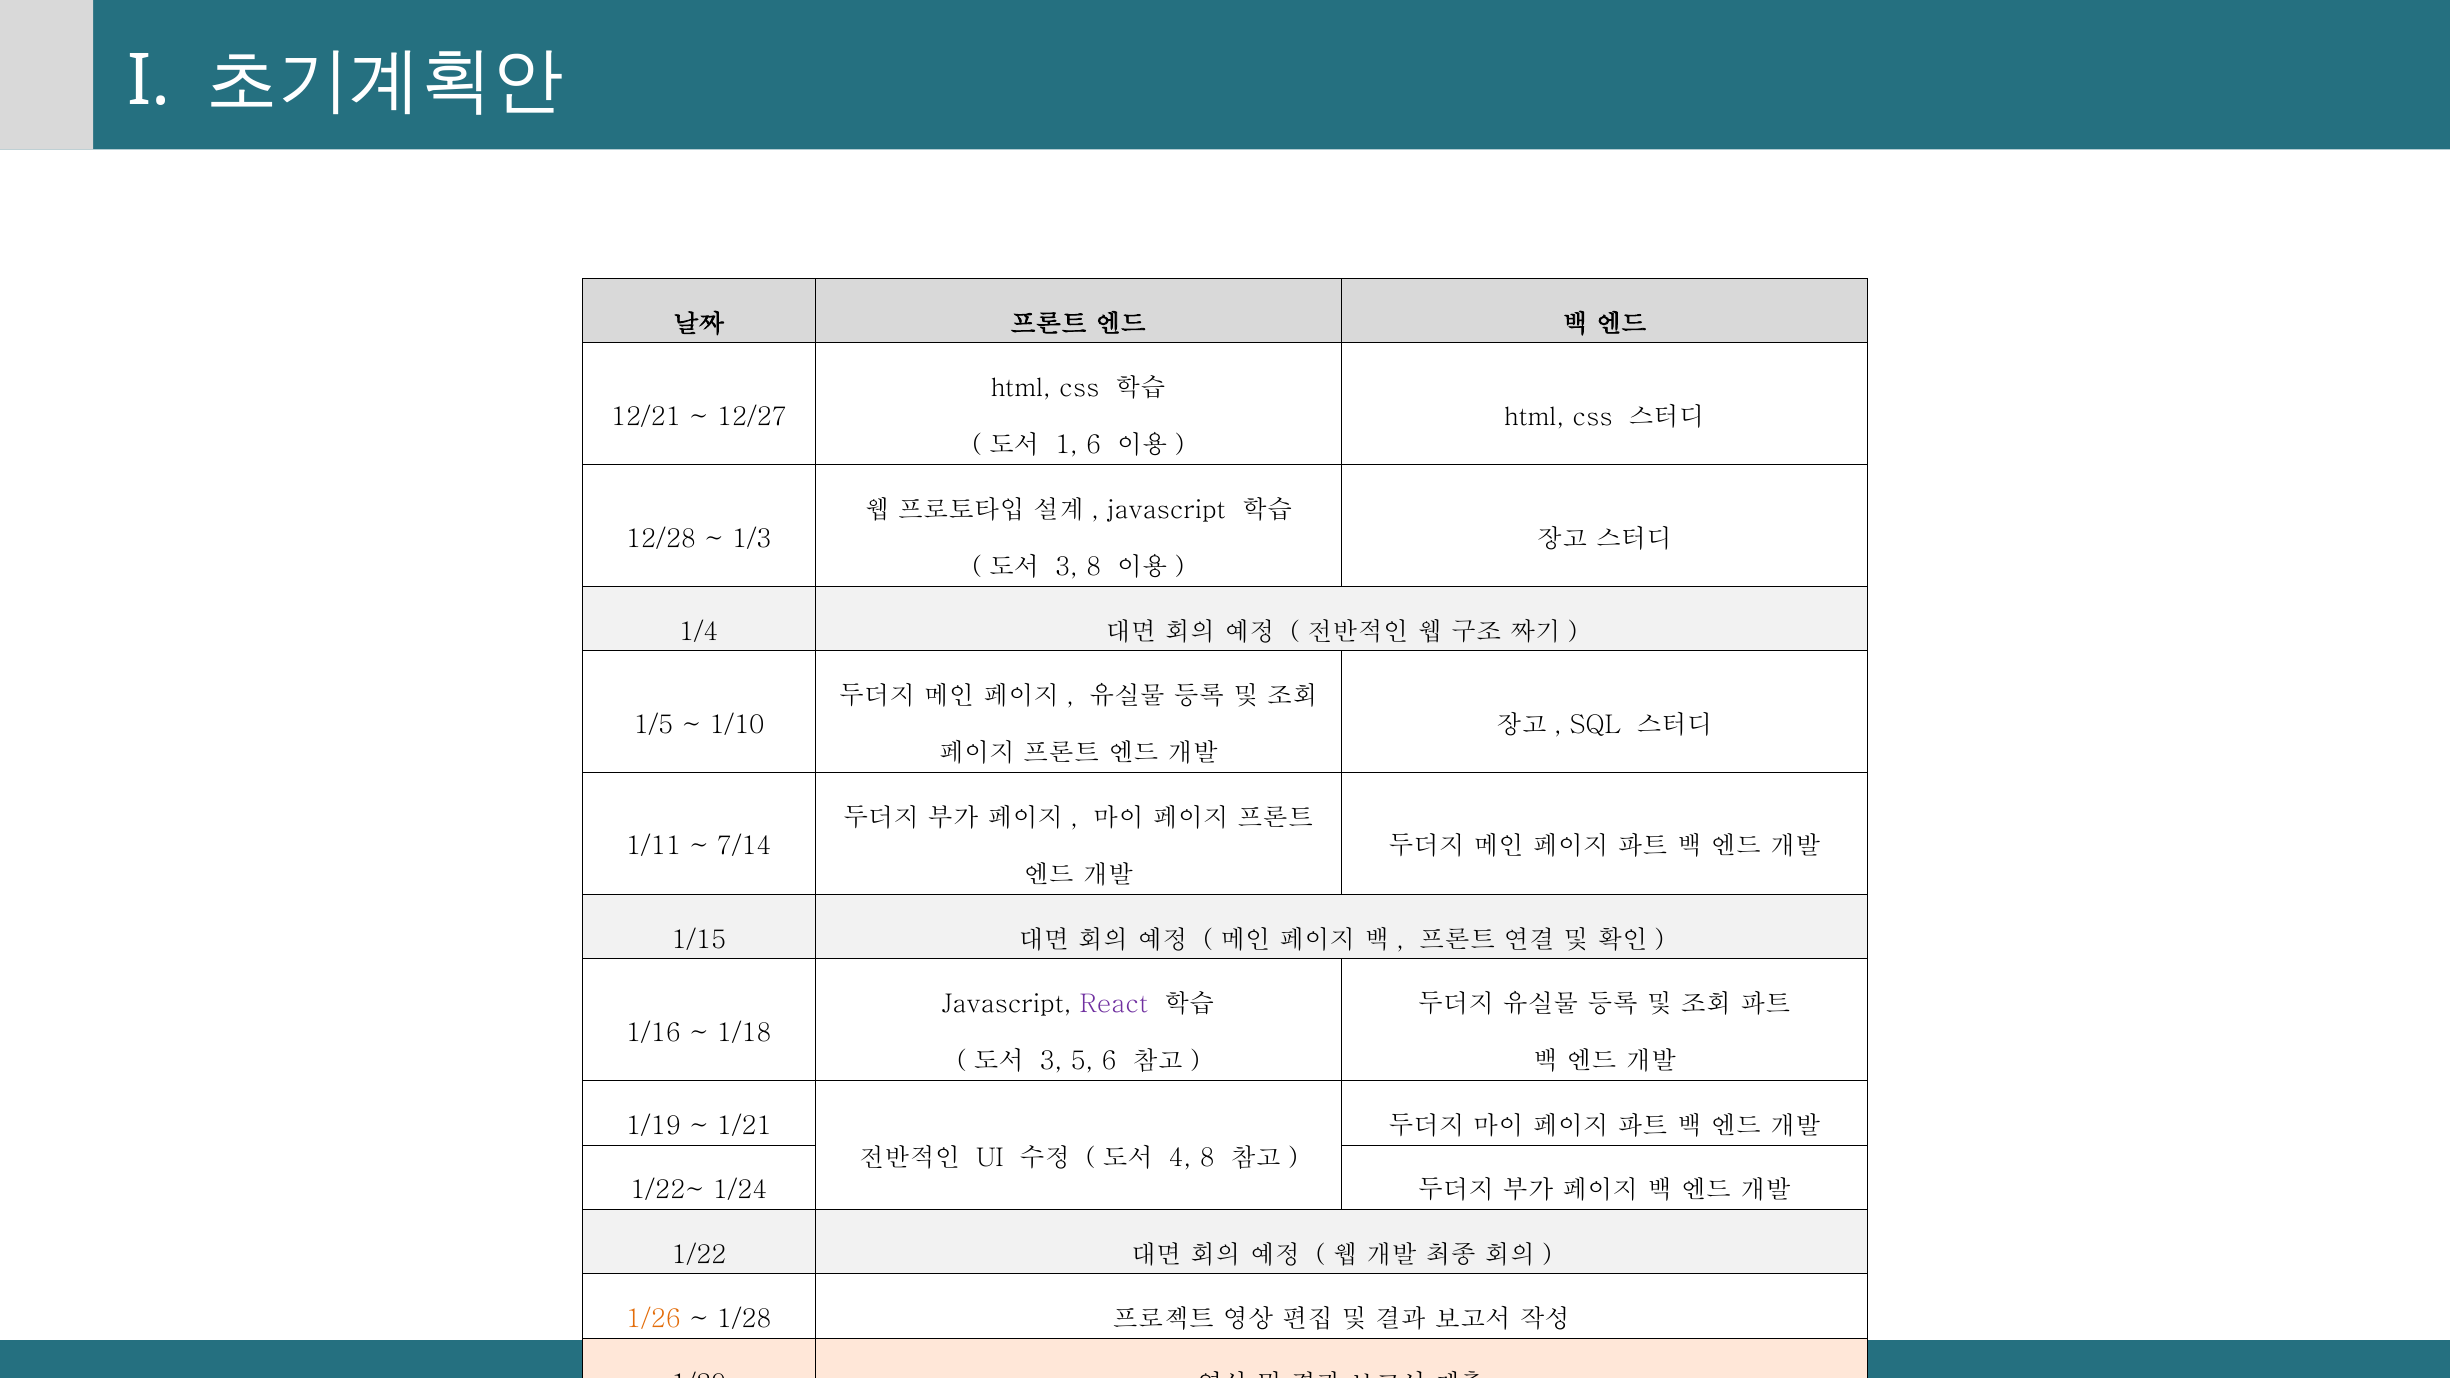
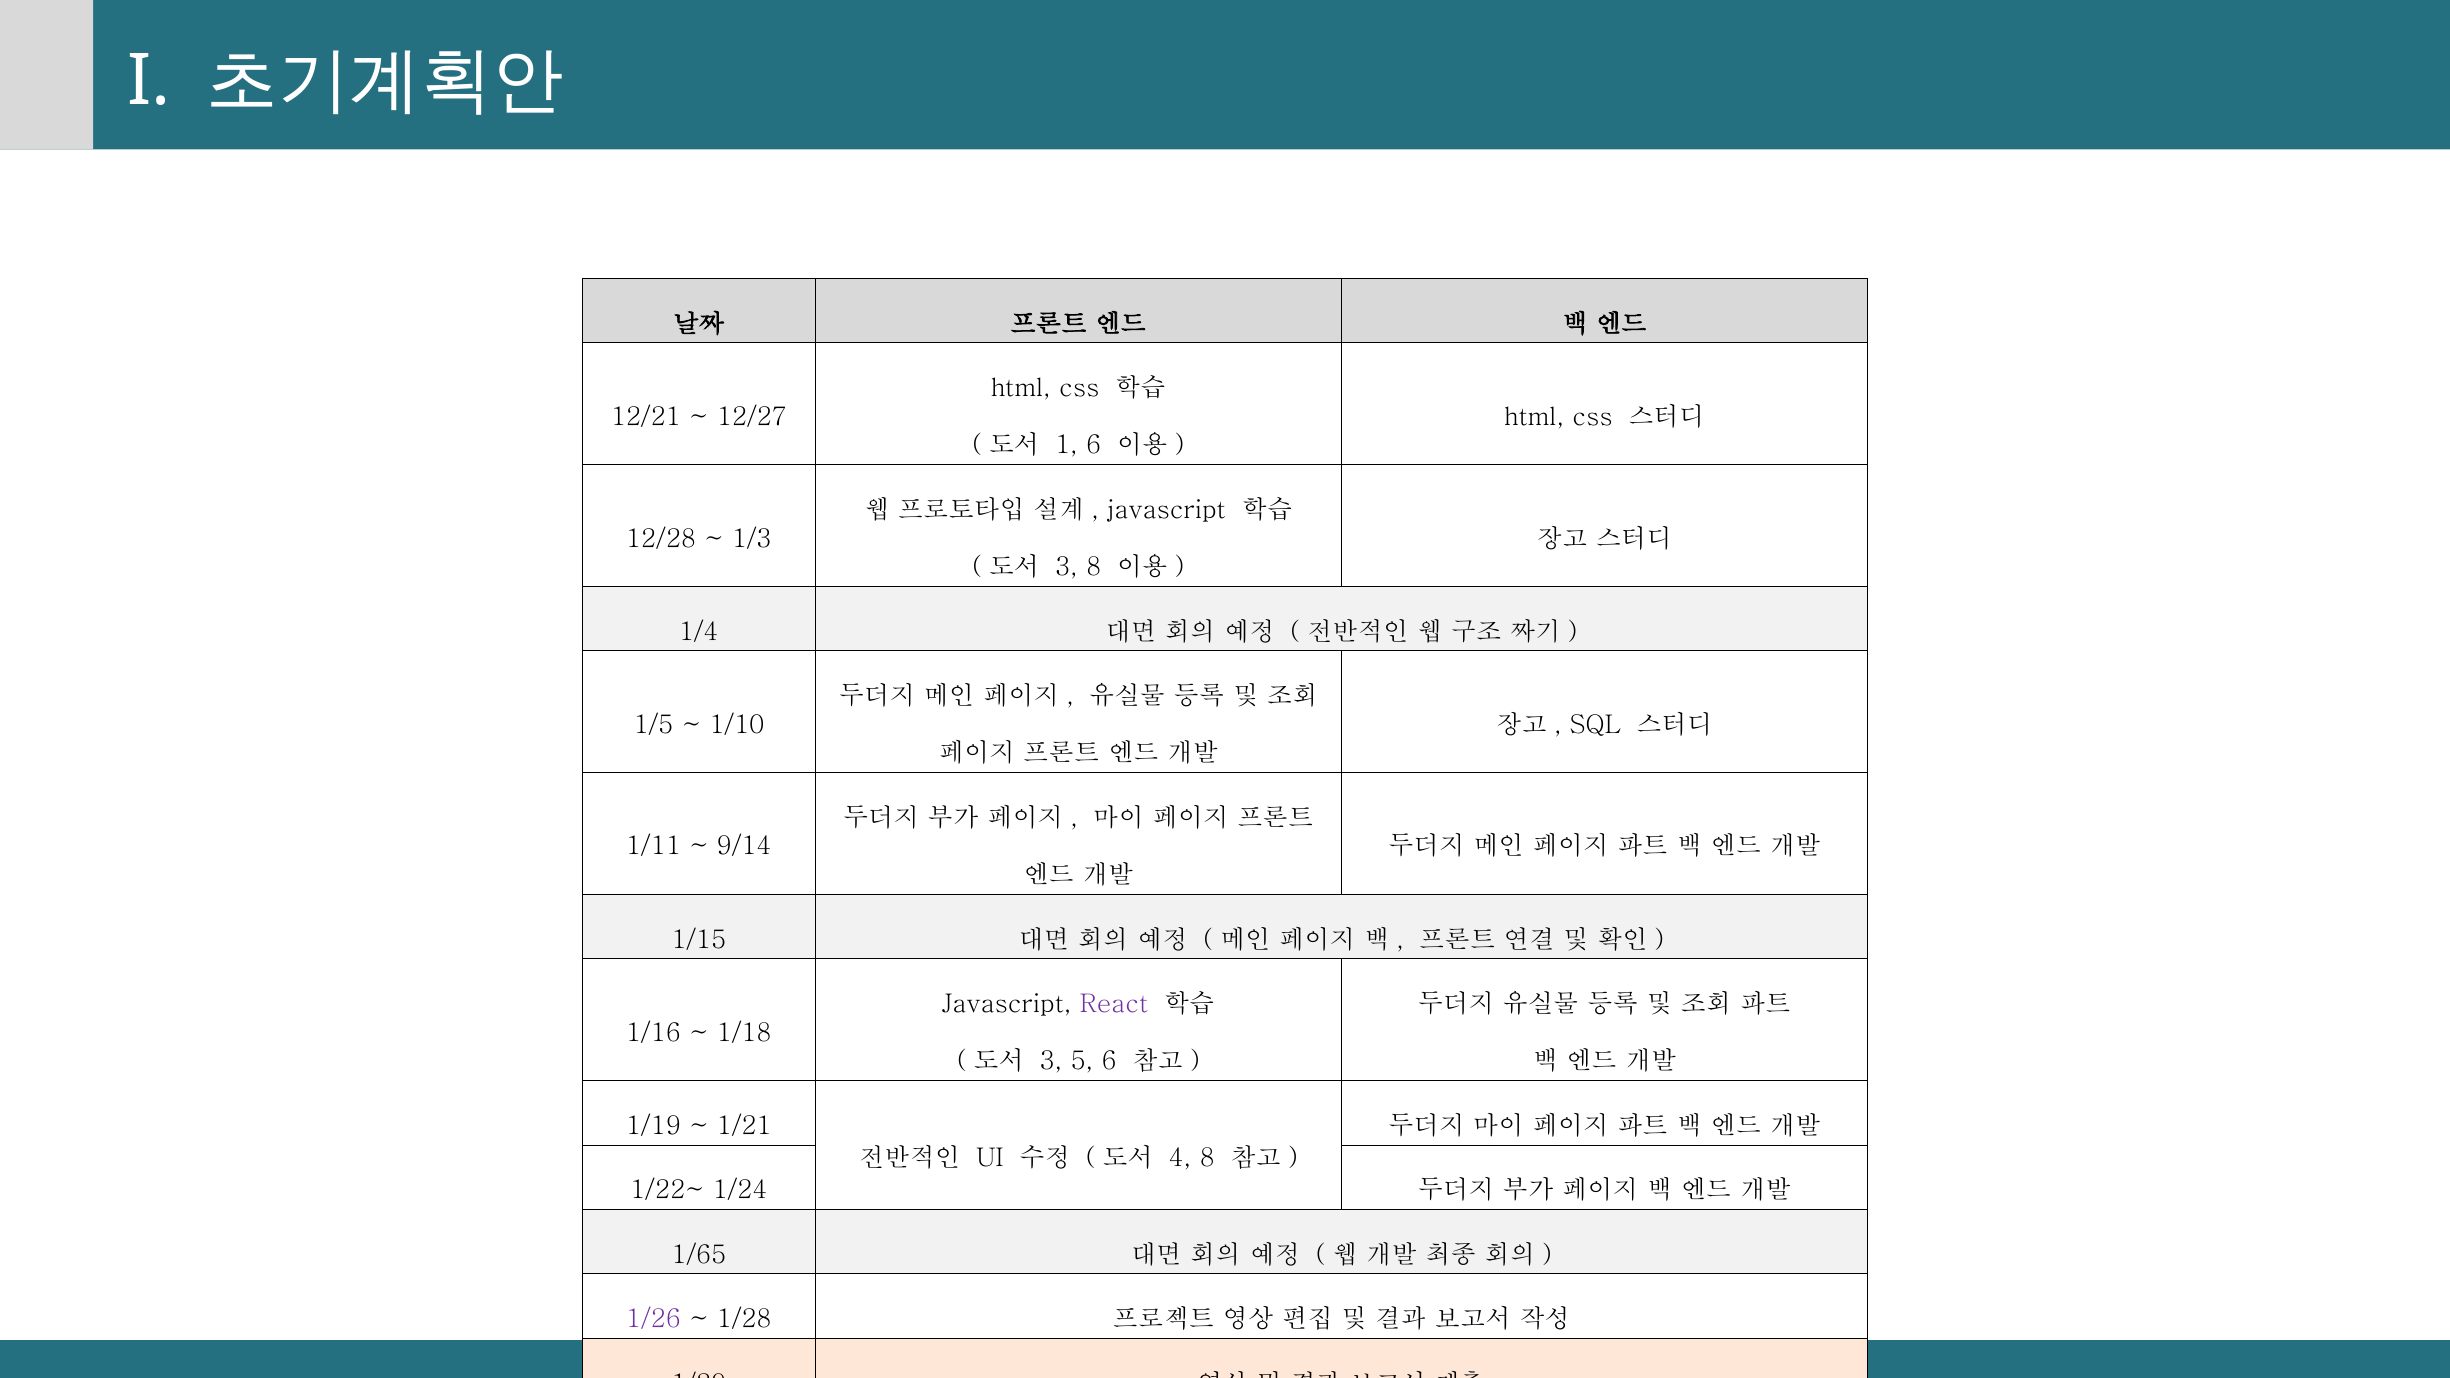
7/14: 7/14 -> 9/14 (744, 847)
1/22: 1/22 -> 1/65 (699, 1255)
1/26 colour: orange -> purple (653, 1319)
